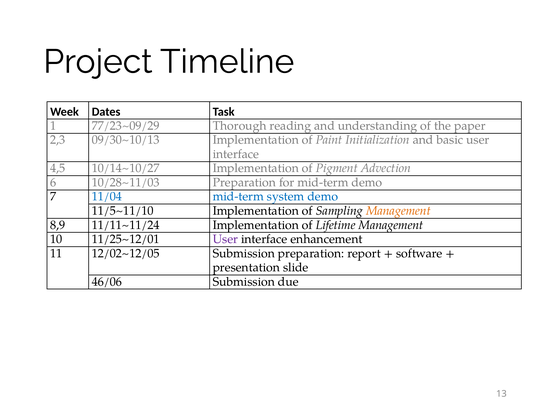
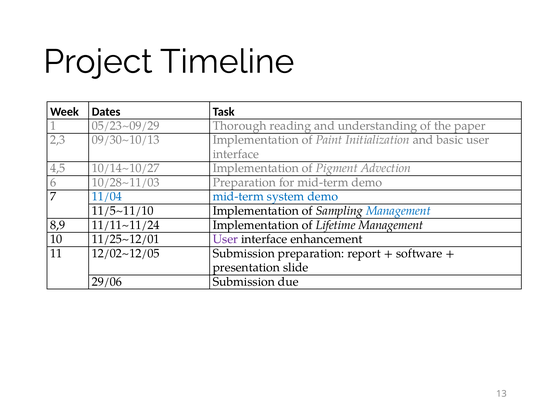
77/23~09/29: 77/23~09/29 -> 05/23~09/29 (126, 126)
Management colour: orange -> blue (398, 211)
46/06: 46/06 -> 29/06 (107, 281)
